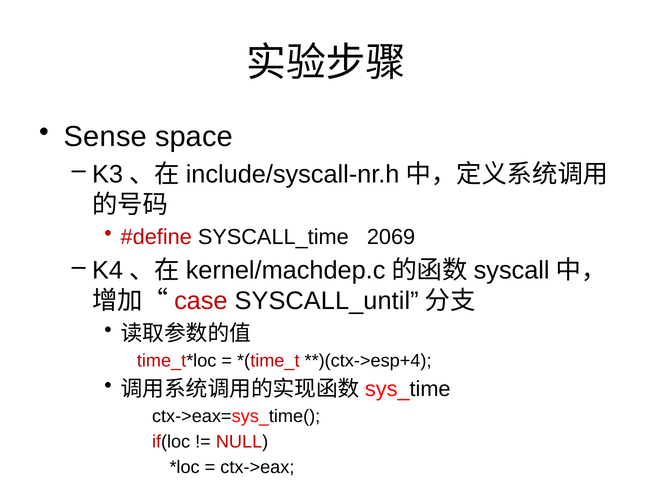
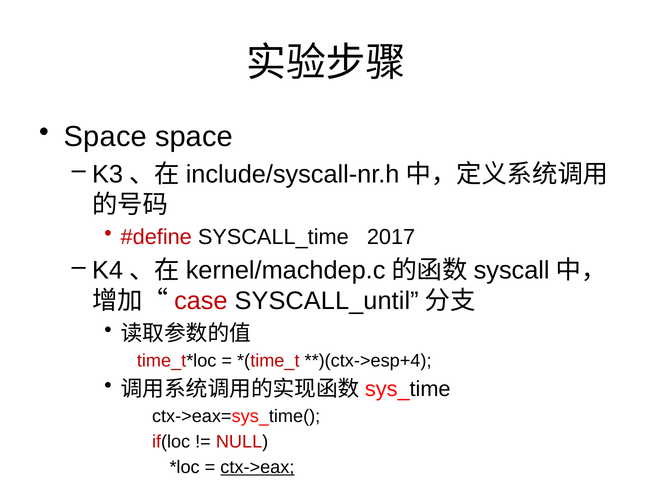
Sense: Sense -> Space (105, 137)
2069: 2069 -> 2017 (391, 237)
ctx->eax underline: none -> present (257, 467)
